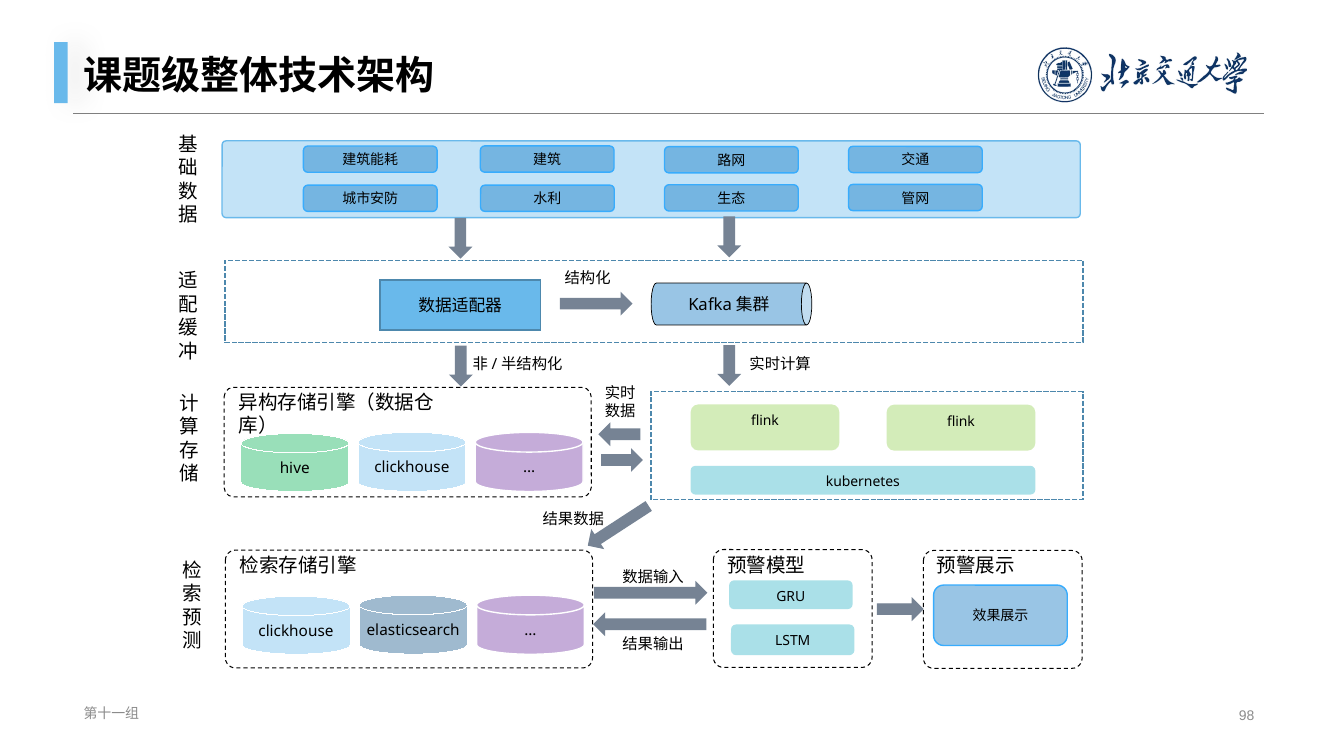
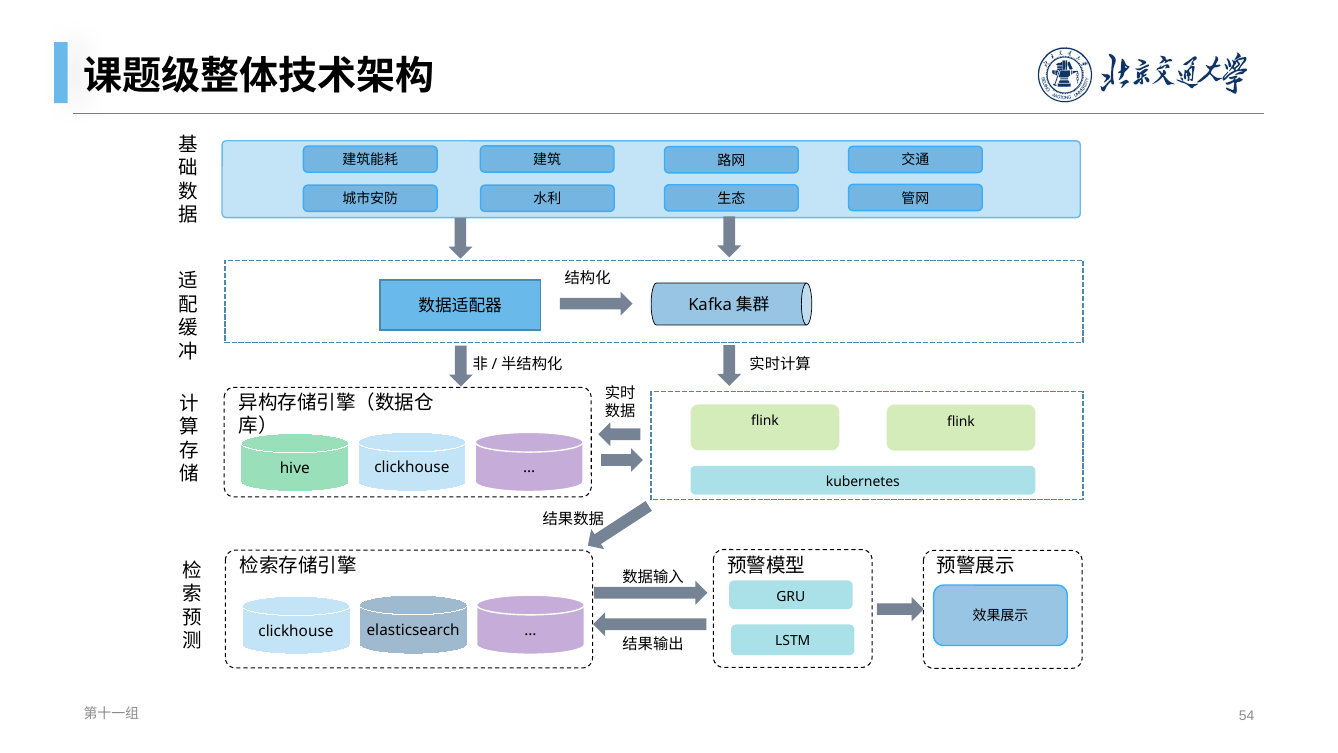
98: 98 -> 54 (1247, 715)
